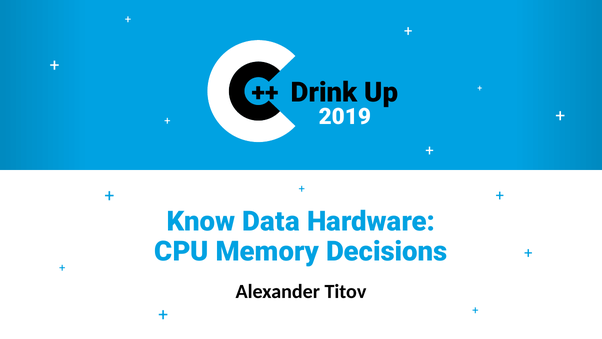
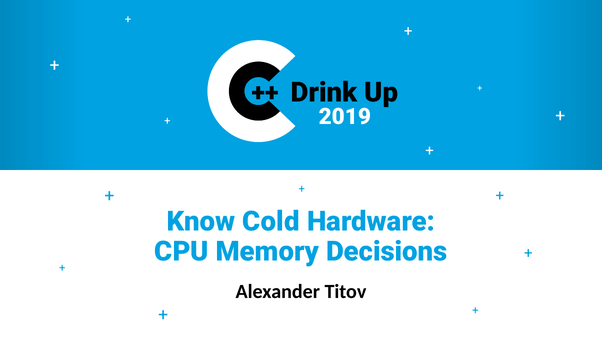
Data: Data -> Cold (271, 222)
